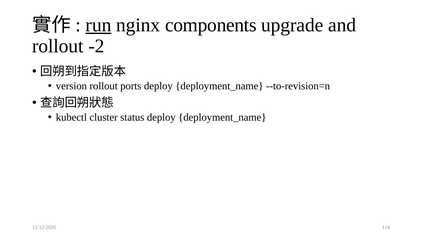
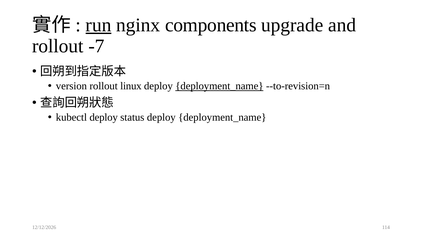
-2: -2 -> -7 (97, 46)
ports: ports -> linux (131, 86)
deployment_name underline: none -> present (219, 86)
kubectl cluster: cluster -> deploy (104, 117)
